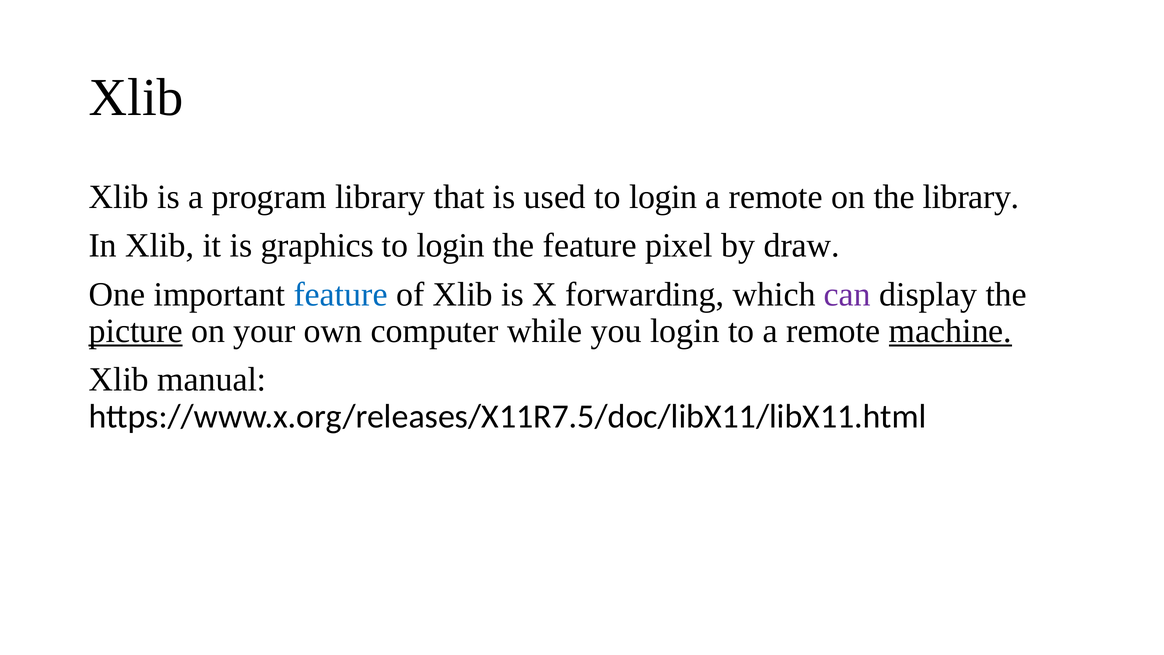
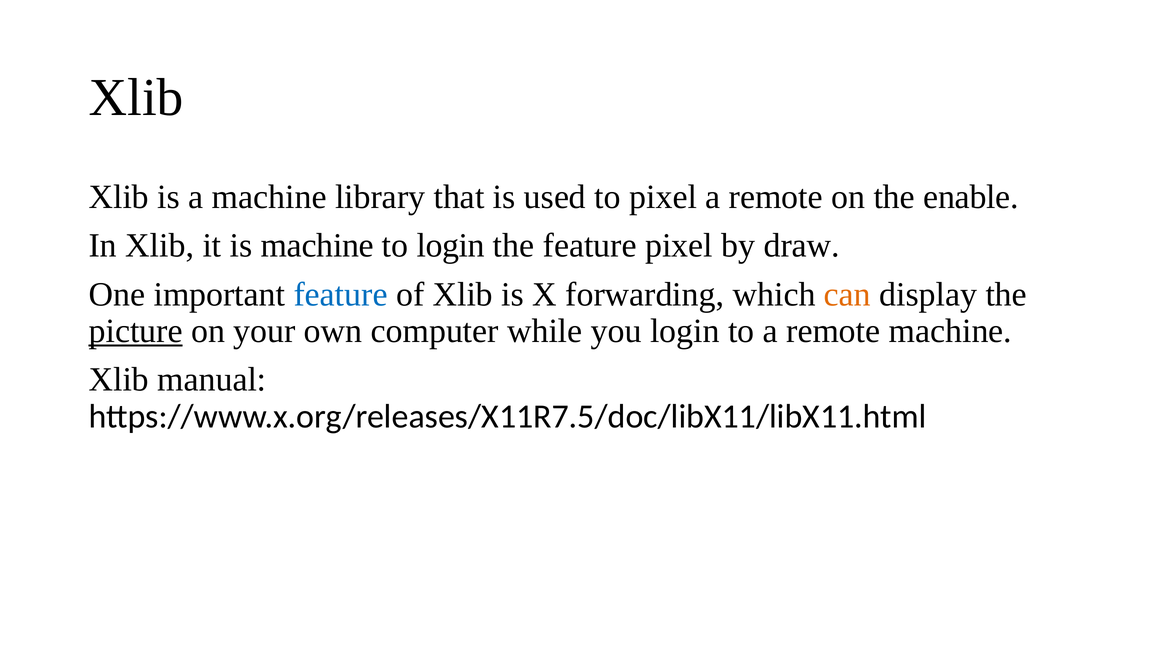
a program: program -> machine (269, 197)
used to login: login -> pixel (663, 197)
the library: library -> enable (971, 197)
is graphics: graphics -> machine (317, 245)
can colour: purple -> orange (847, 294)
machine underline: present -> none (950, 331)
